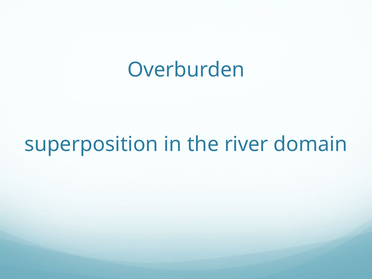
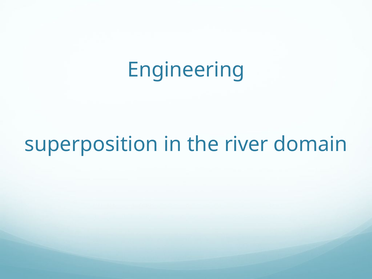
Overburden: Overburden -> Engineering (186, 70)
